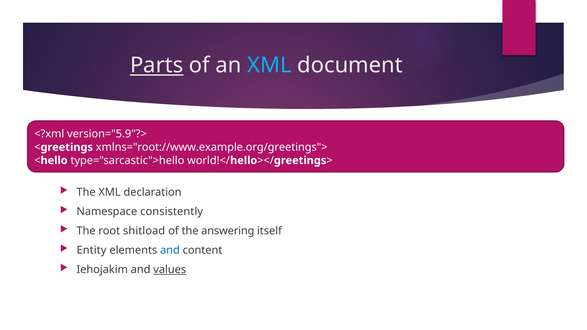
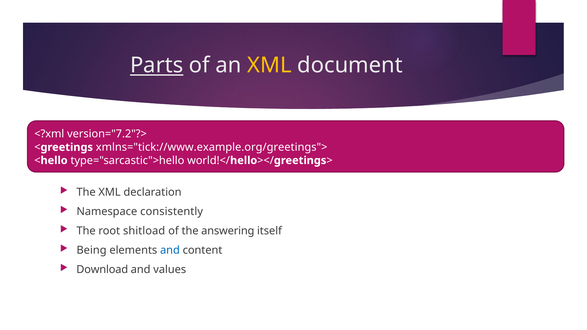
XML colour: light blue -> yellow (269, 65)
version="5.9"?>: version="5.9"?> -> version="7.2"?> (107, 134)
xmlns="root://www.example.org/greetings">: xmlns="root://www.example.org/greetings"> -> xmlns="tick://www.example.org/greetings"> (212, 147)
Entity: Entity -> Being (92, 250)
Iehojakim: Iehojakim -> Download (102, 270)
values underline: present -> none (170, 270)
